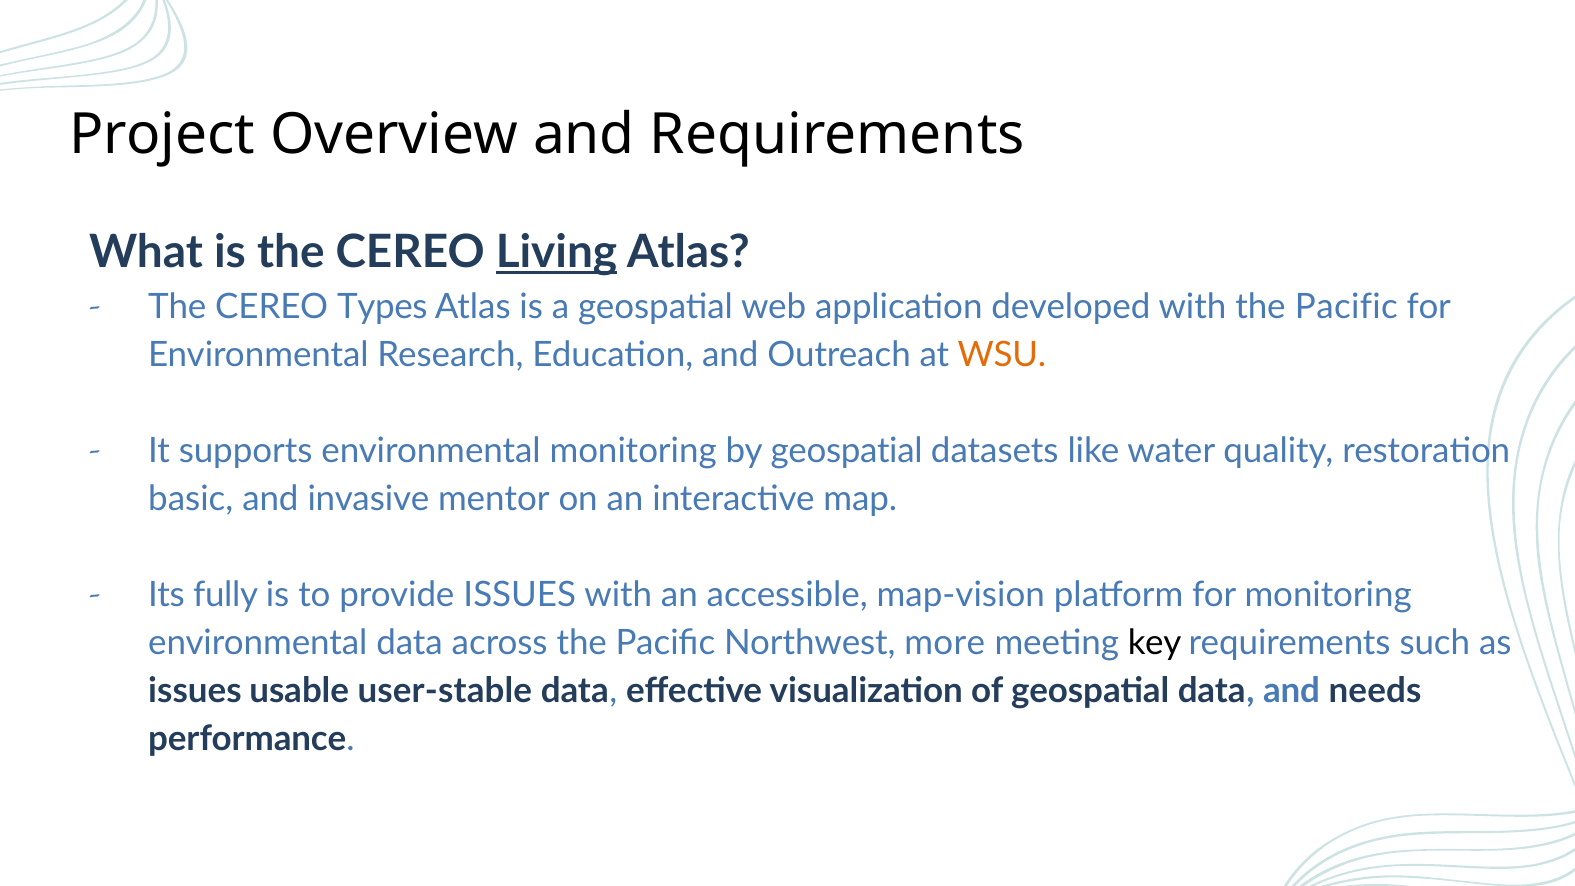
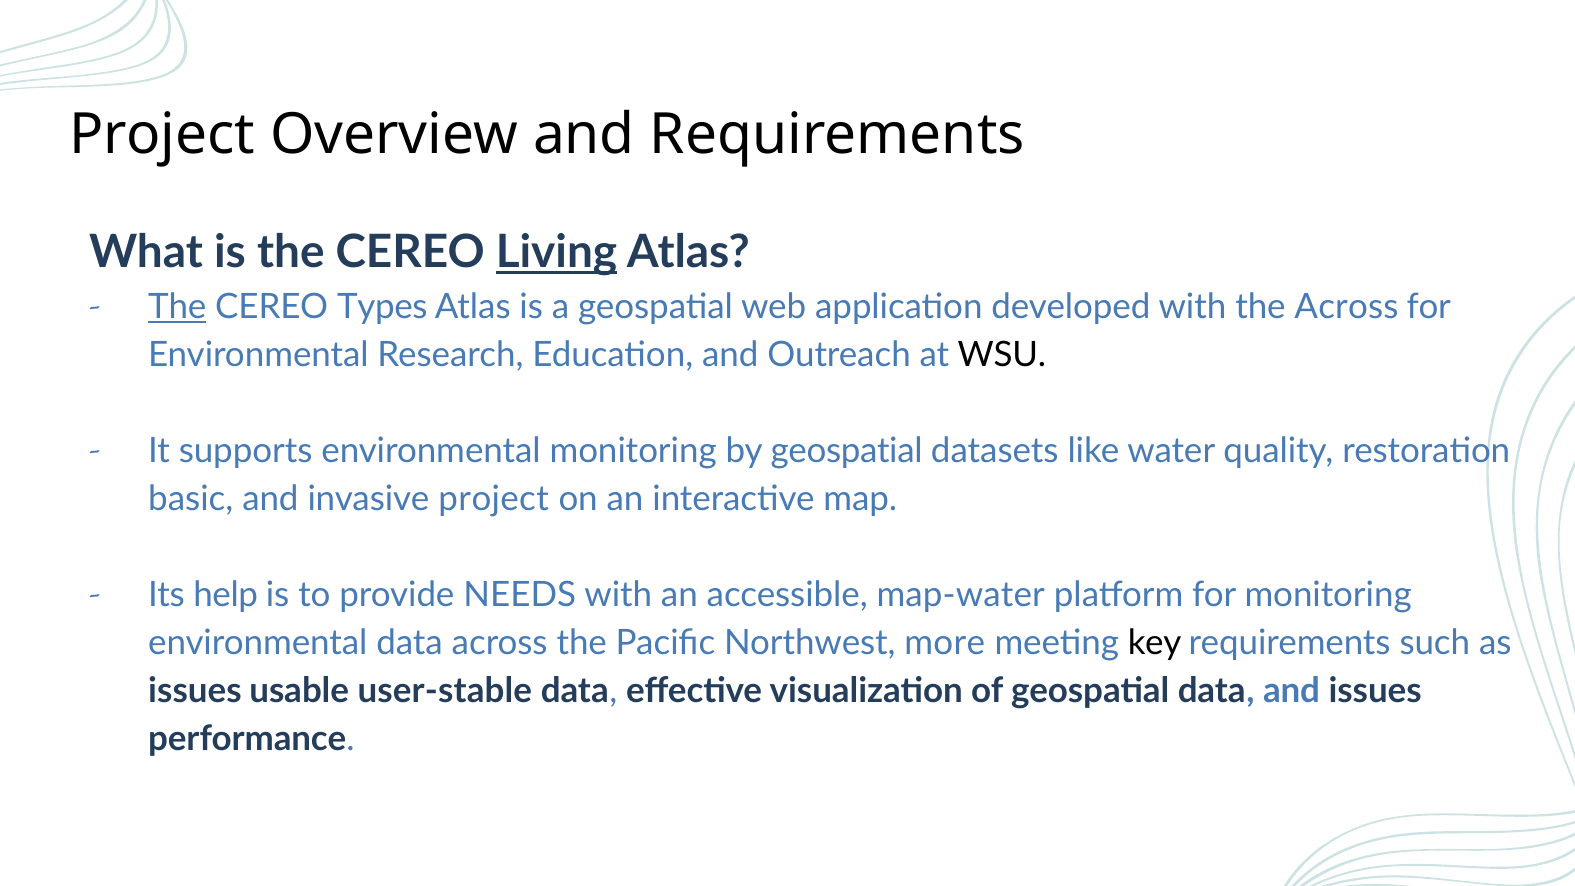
The underline: none -> present (177, 307)
with the Pacific: Pacific -> Across (1346, 307)
WSU colour: orange -> black (1002, 355)
invasive mentor: mentor -> project (494, 499)
fully: fully -> help (226, 595)
provide ISSUES: ISSUES -> NEEDS (520, 595)
map-vision: map-vision -> map-water (961, 595)
and needs: needs -> issues (1375, 691)
